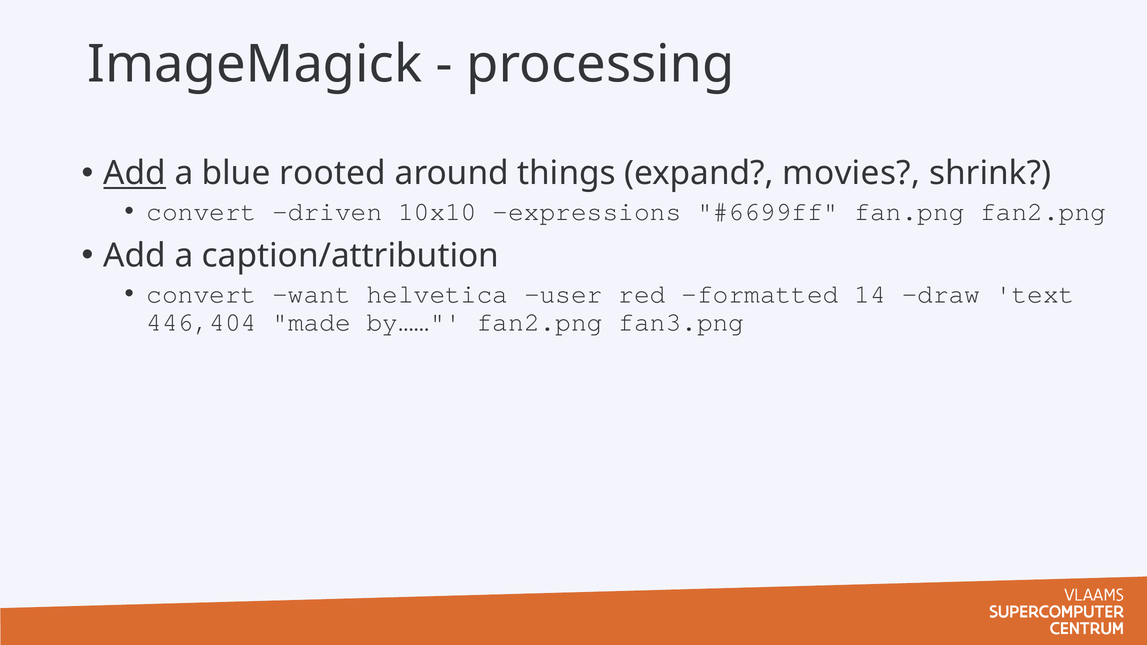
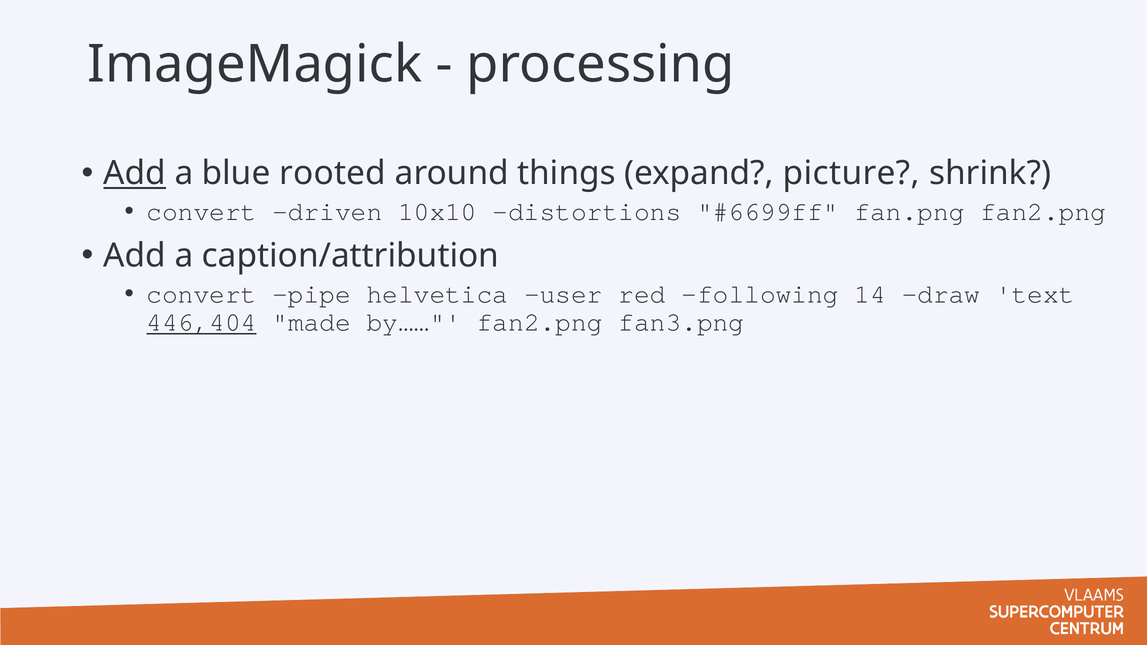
movies: movies -> picture (851, 173)
expressions: expressions -> distortions (587, 212)
want: want -> pipe (312, 294)
formatted: formatted -> following (760, 294)
446,404 underline: none -> present (202, 322)
